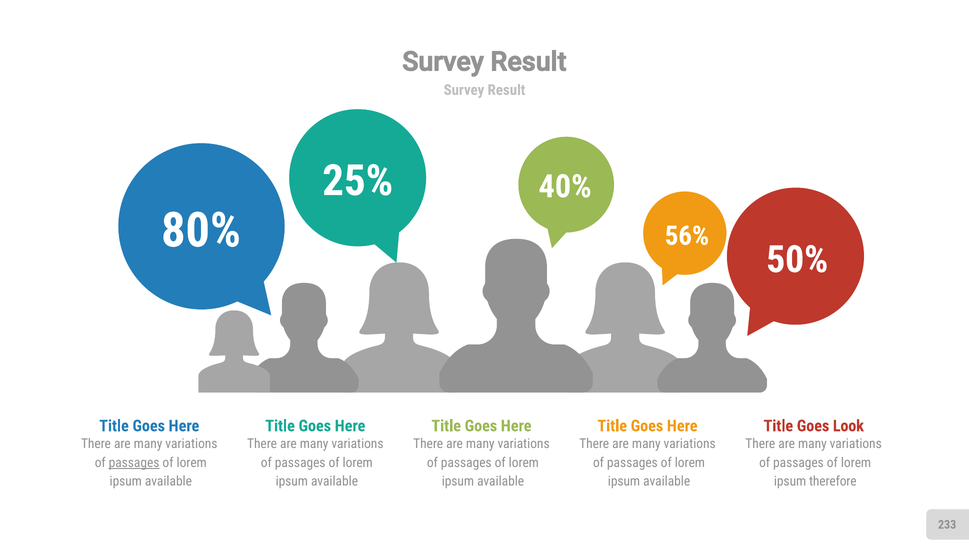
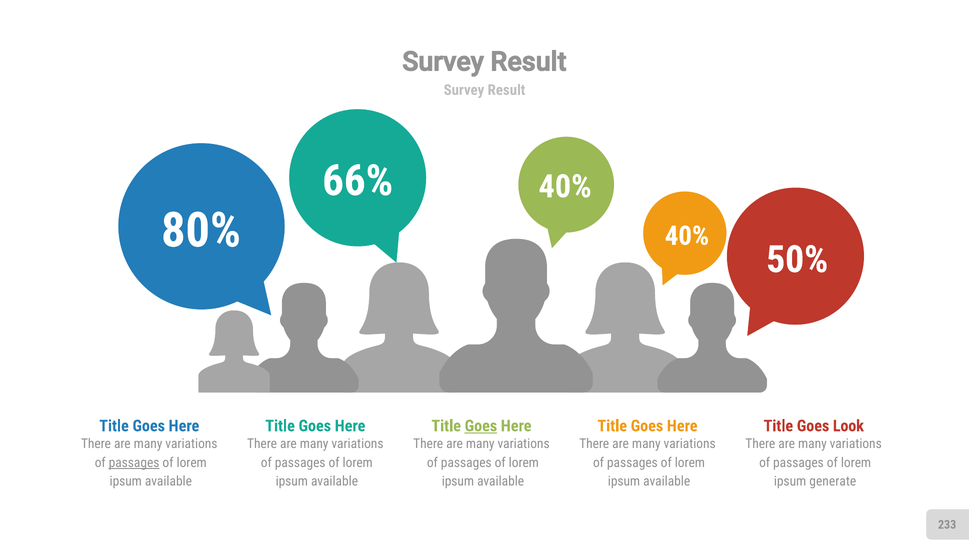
25%: 25% -> 66% (358, 181)
56%: 56% -> 40% (687, 236)
Goes underline: none -> present (481, 426)
therefore: therefore -> generate (833, 482)
